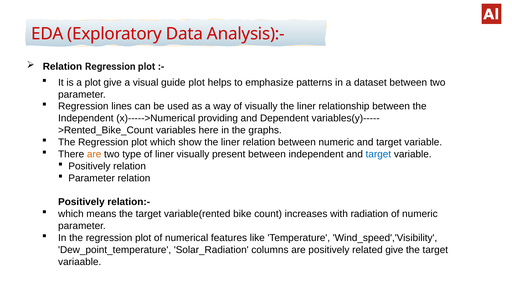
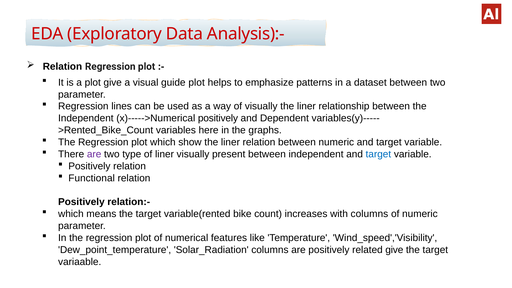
x)----->Numerical providing: providing -> positively (218, 118)
are colour: orange -> purple (94, 154)
Parameter: Parameter -> Functional (92, 178)
with radiation: radiation -> columns (369, 214)
